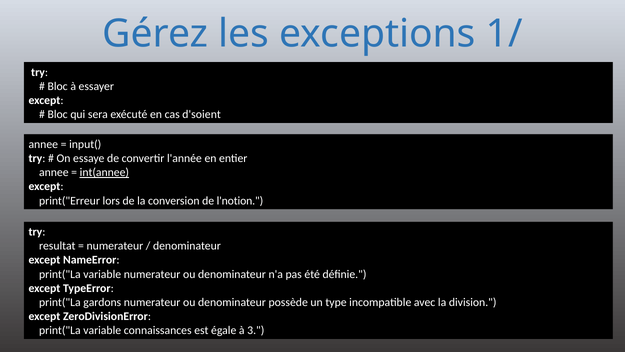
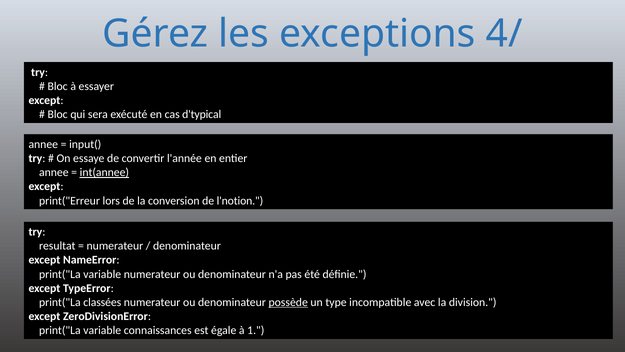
1/: 1/ -> 4/ (504, 34)
d'soient: d'soient -> d'typical (202, 114)
gardons: gardons -> classées (102, 302)
possède underline: none -> present (288, 302)
3: 3 -> 1 (256, 330)
